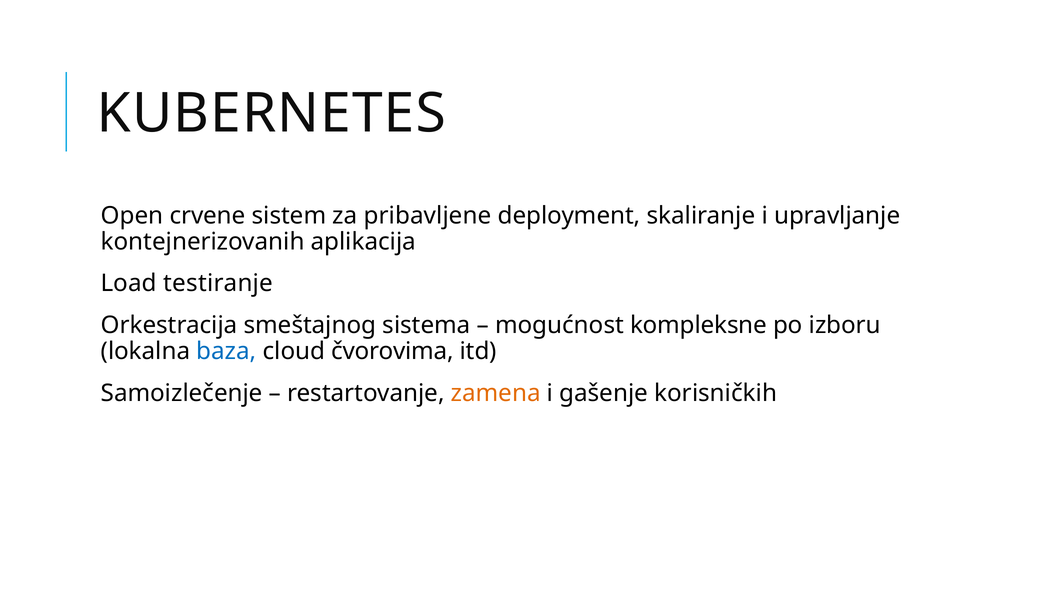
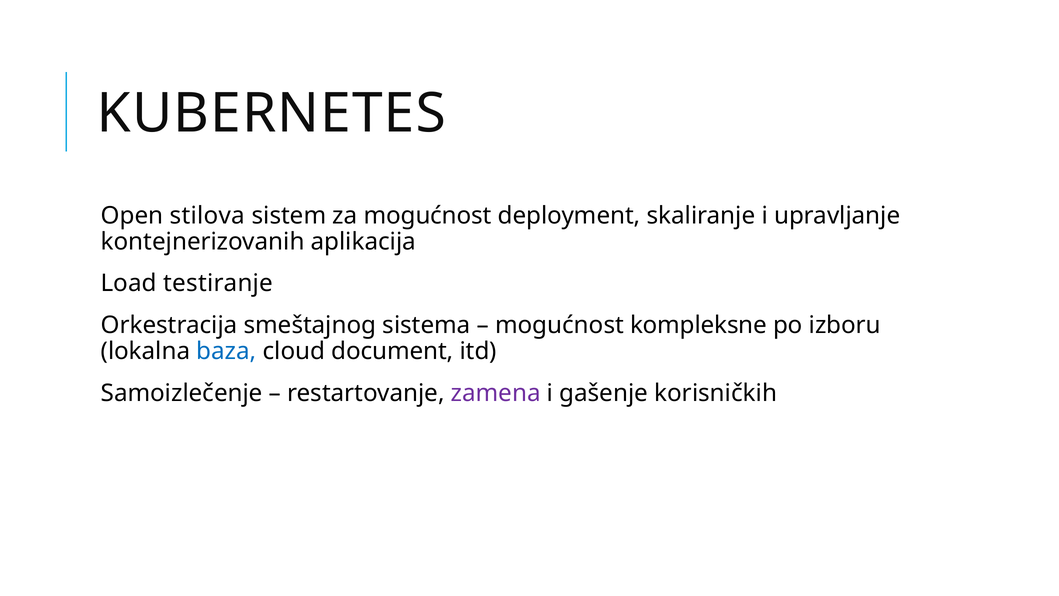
crvene: crvene -> stilova (207, 215)
za pribavljene: pribavljene -> mogućnost (428, 215)
čvorovima: čvorovima -> document (392, 351)
zamena colour: orange -> purple (496, 393)
